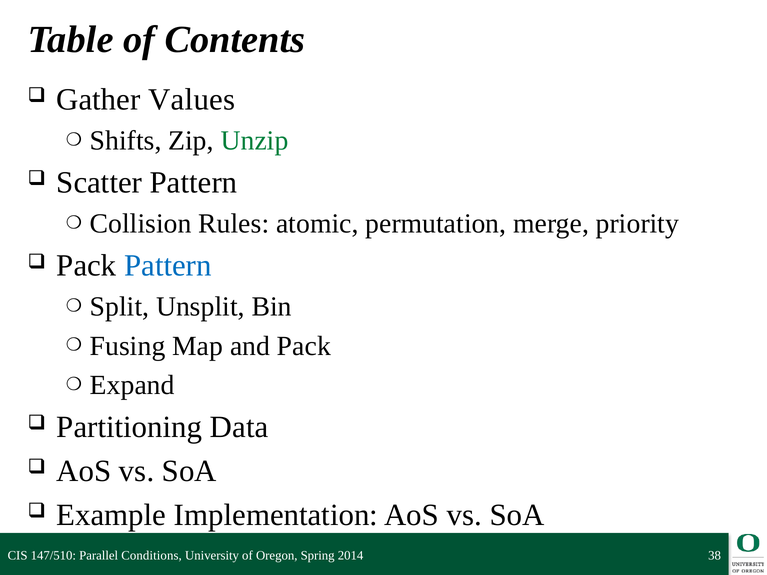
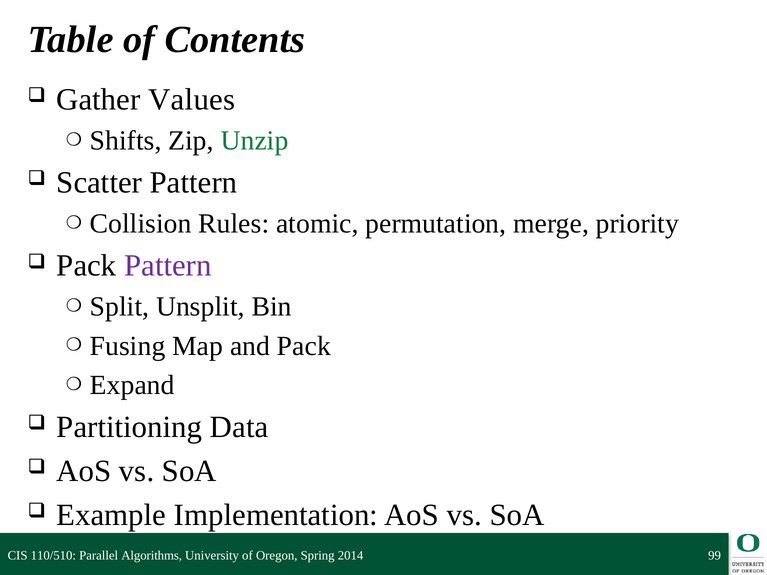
Pattern colour: blue -> purple (168, 266)
147/510: 147/510 -> 110/510 (53, 556)
Conditions: Conditions -> Algorithms (152, 556)
38: 38 -> 99 (715, 556)
